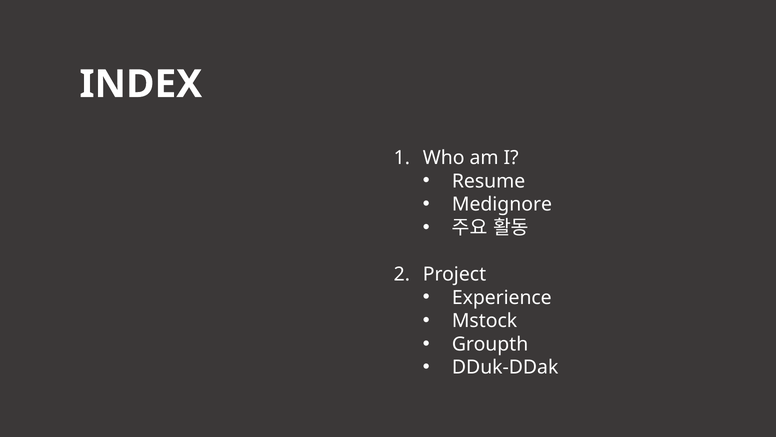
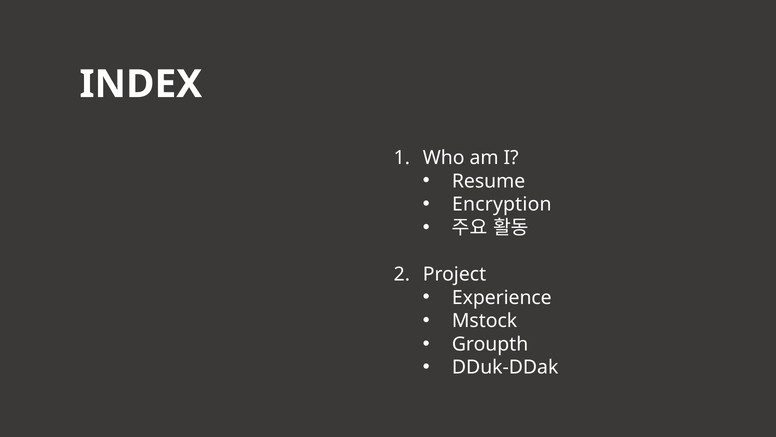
Medignore: Medignore -> Encryption (502, 204)
